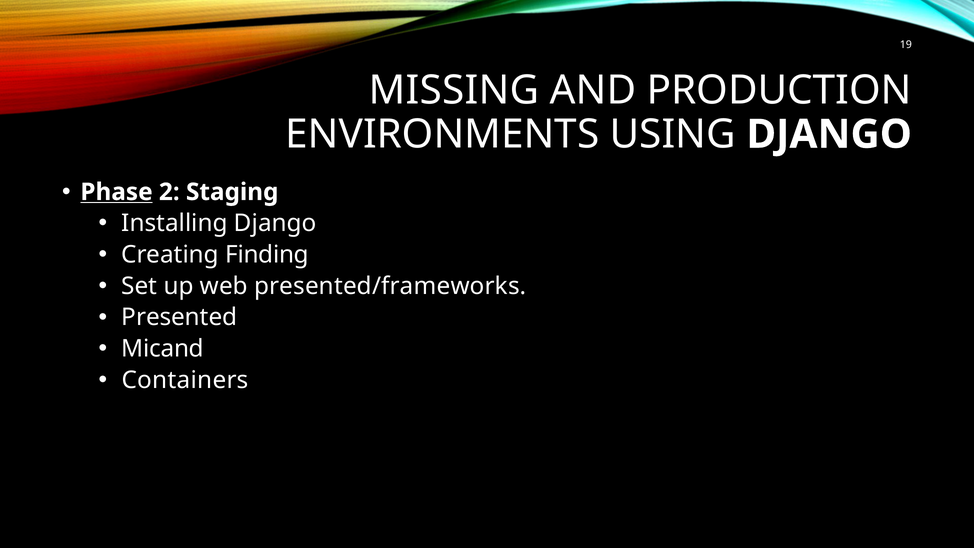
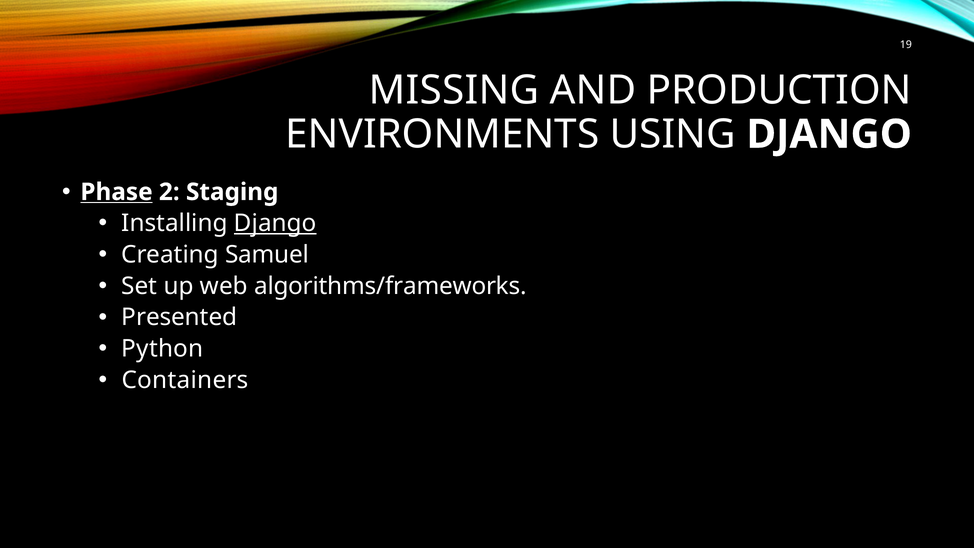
Django underline: none -> present (275, 223)
Finding: Finding -> Samuel (267, 255)
presented/frameworks: presented/frameworks -> algorithms/frameworks (390, 286)
Micand: Micand -> Python (162, 349)
